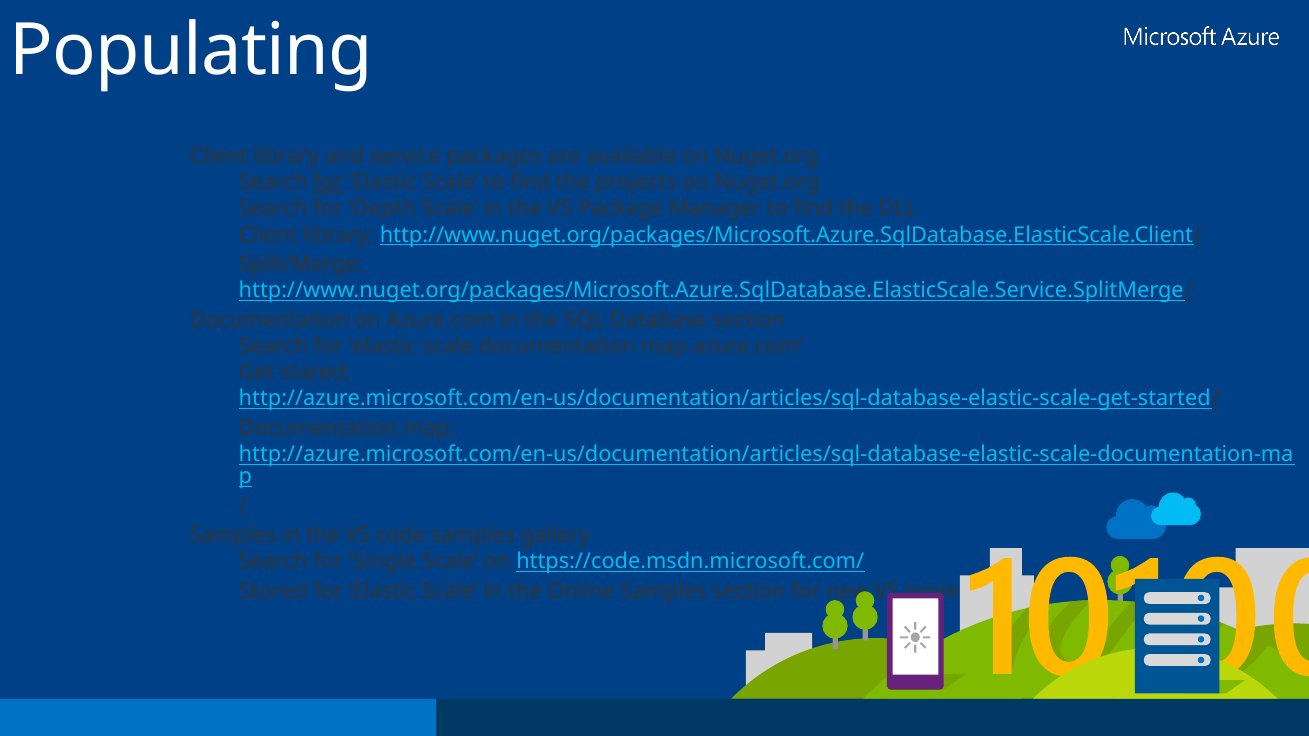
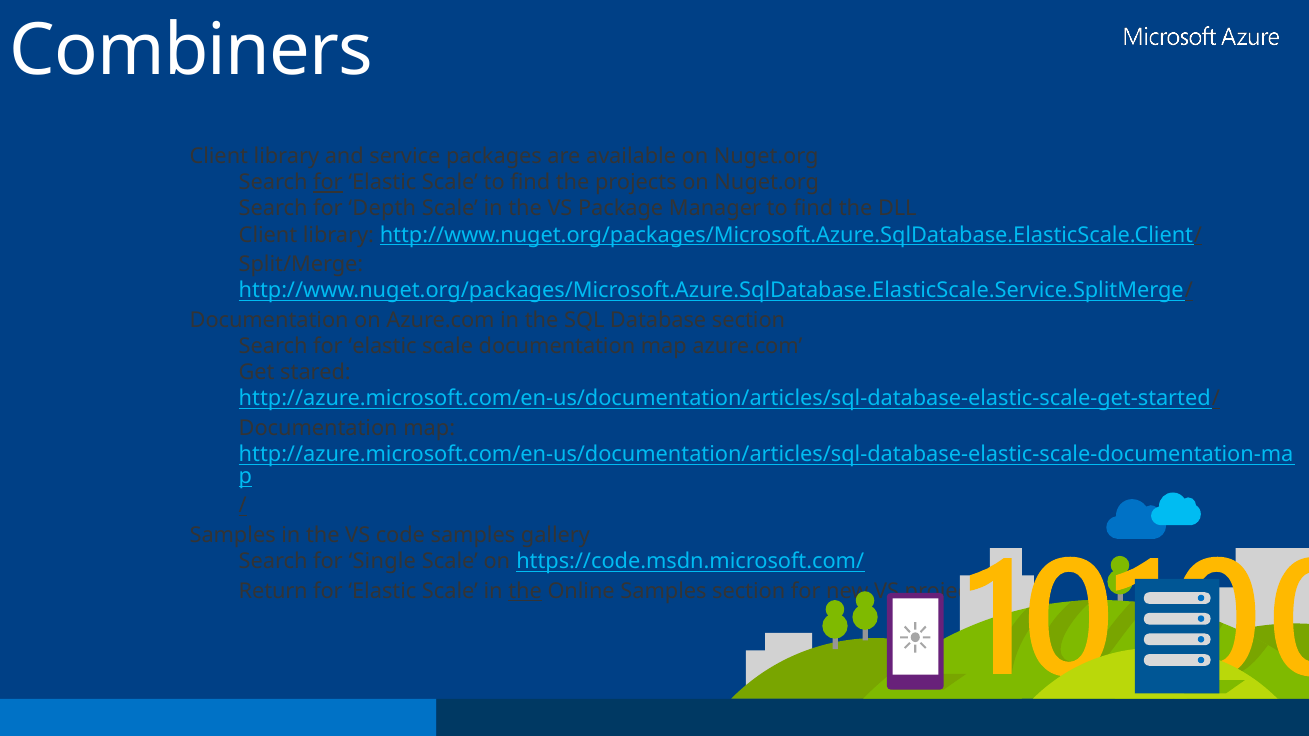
Populating: Populating -> Combiners (191, 51)
Stored: Stored -> Return (273, 591)
the underline: none -> present (525, 591)
